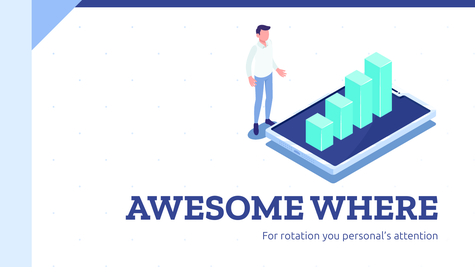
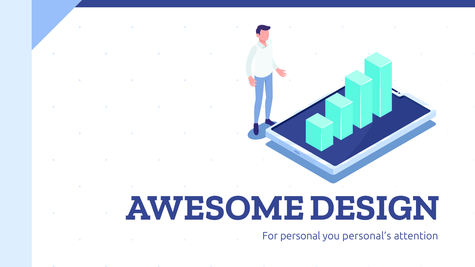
WHERE: WHERE -> DESIGN (375, 208)
rotation: rotation -> personal (300, 236)
